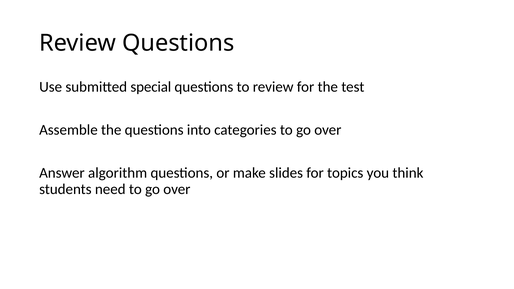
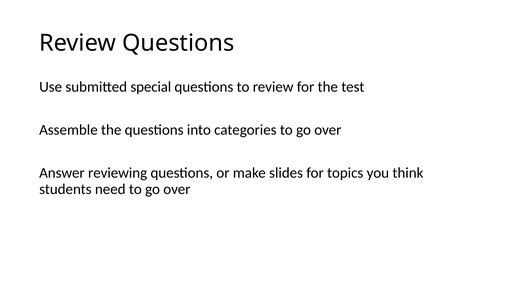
algorithm: algorithm -> reviewing (118, 173)
